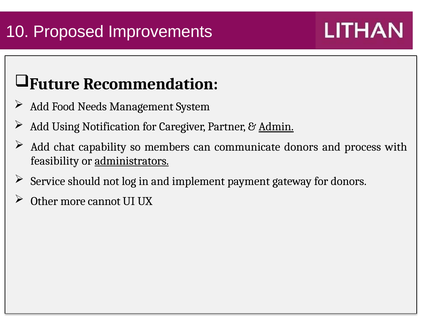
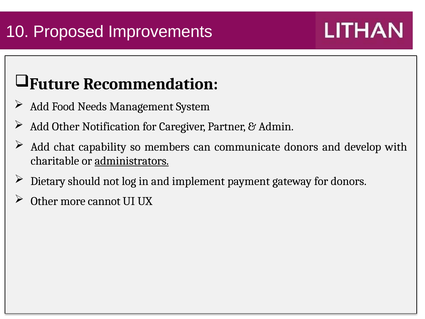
Add Using: Using -> Other (66, 127)
Admin underline: present -> none (276, 127)
process: process -> develop (363, 147)
feasibility: feasibility -> charitable (55, 161)
Service: Service -> Dietary (48, 181)
